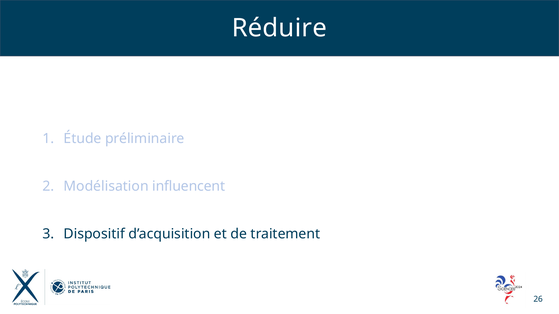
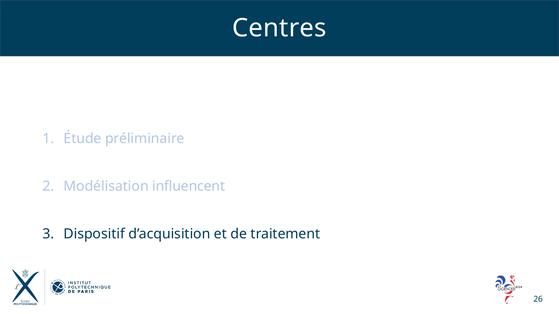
Réduire: Réduire -> Centres (279, 28)
